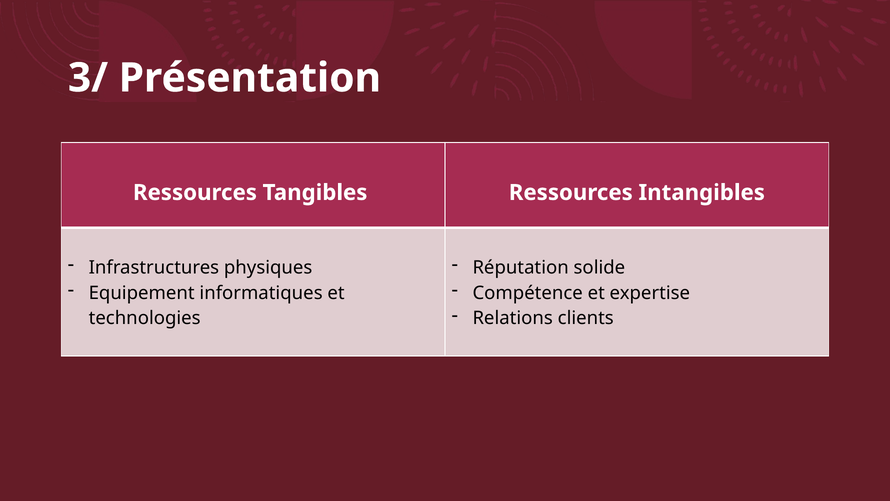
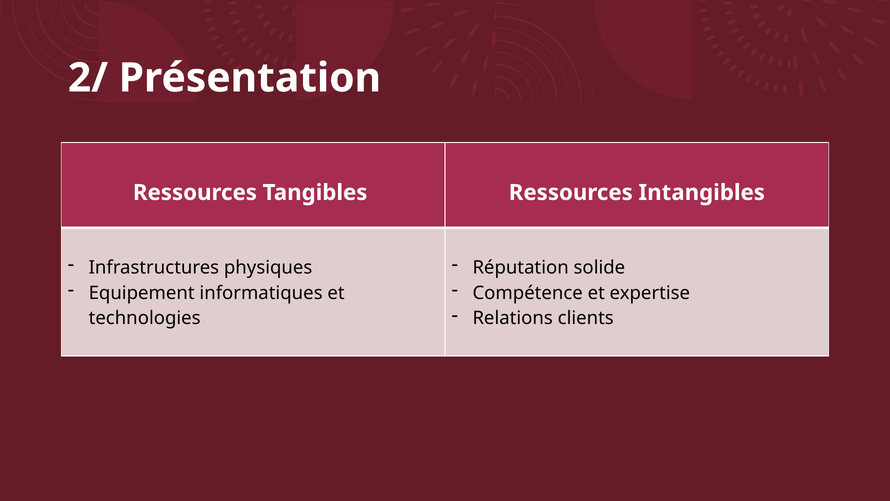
3/: 3/ -> 2/ (88, 78)
